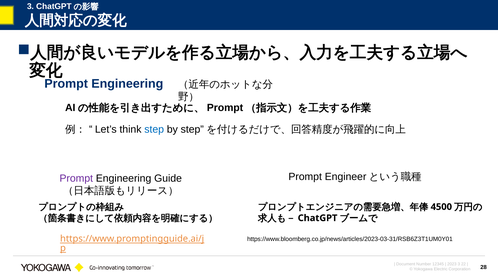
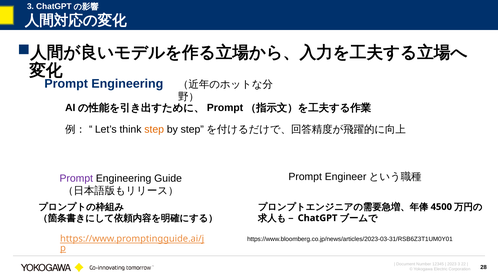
step colour: blue -> orange (154, 130)
